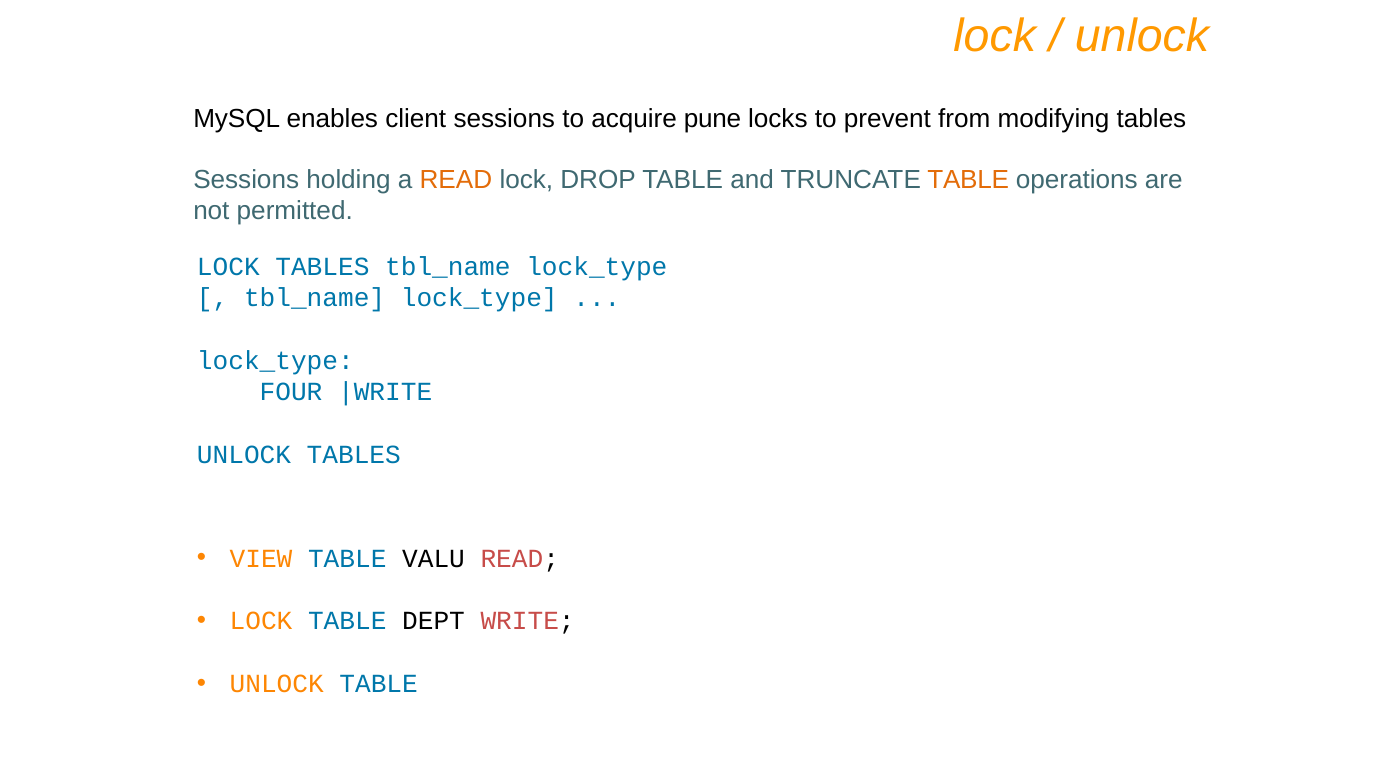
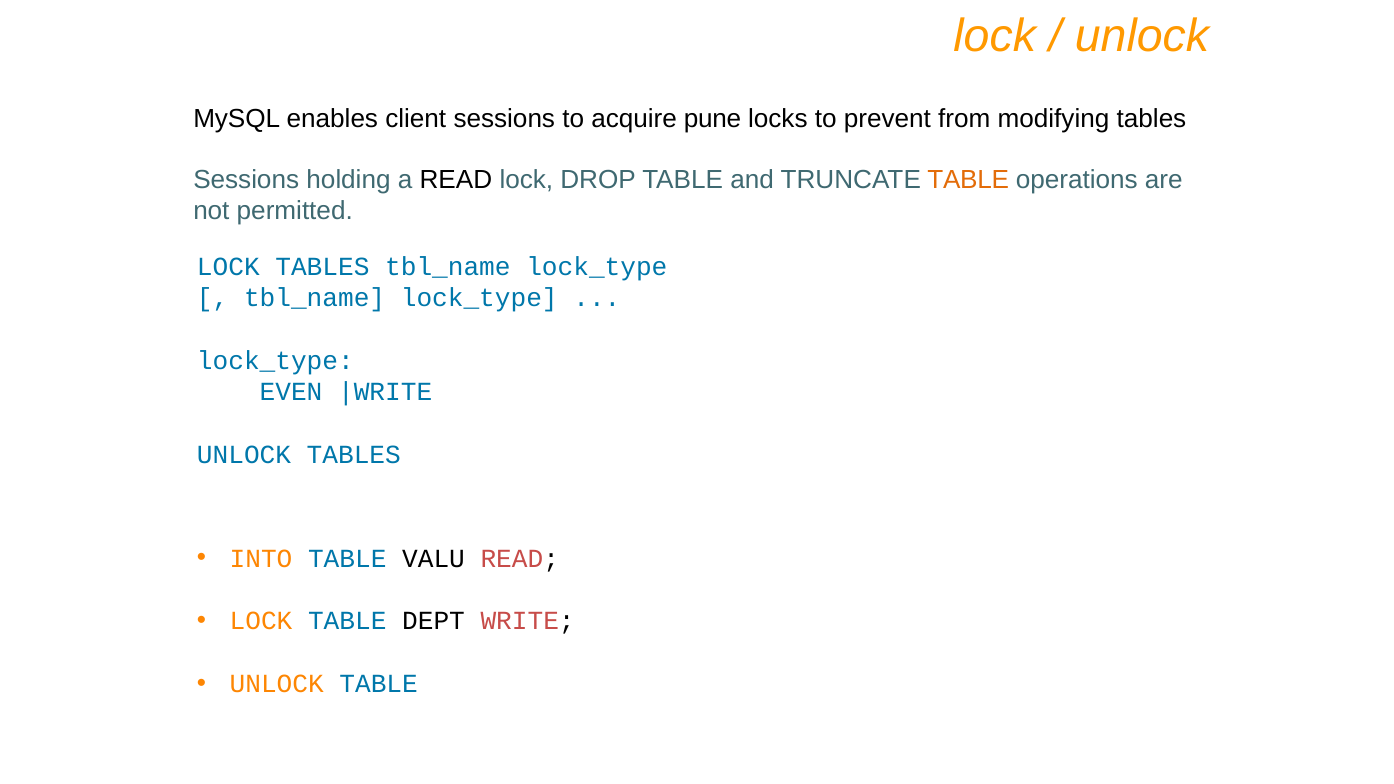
READ colour: orange -> black (456, 179)
FOUR: FOUR -> EVEN (291, 392)
VIEW: VIEW -> INTO (261, 559)
